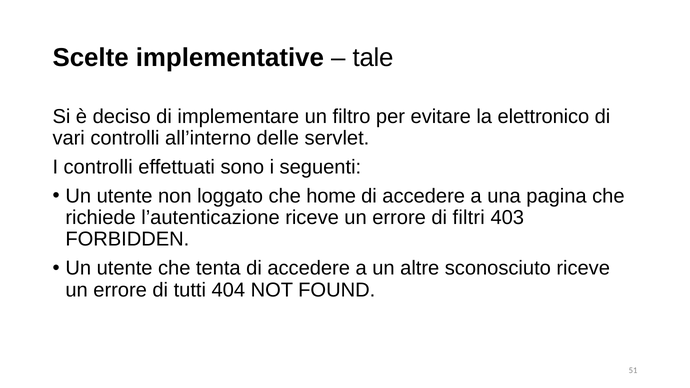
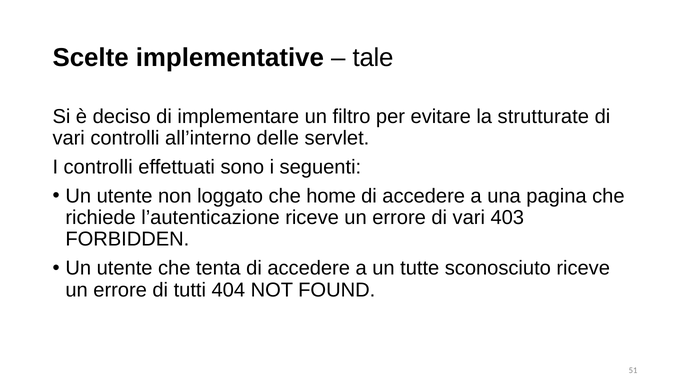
elettronico: elettronico -> strutturate (543, 117)
errore di filtri: filtri -> vari (469, 218)
altre: altre -> tutte (420, 268)
